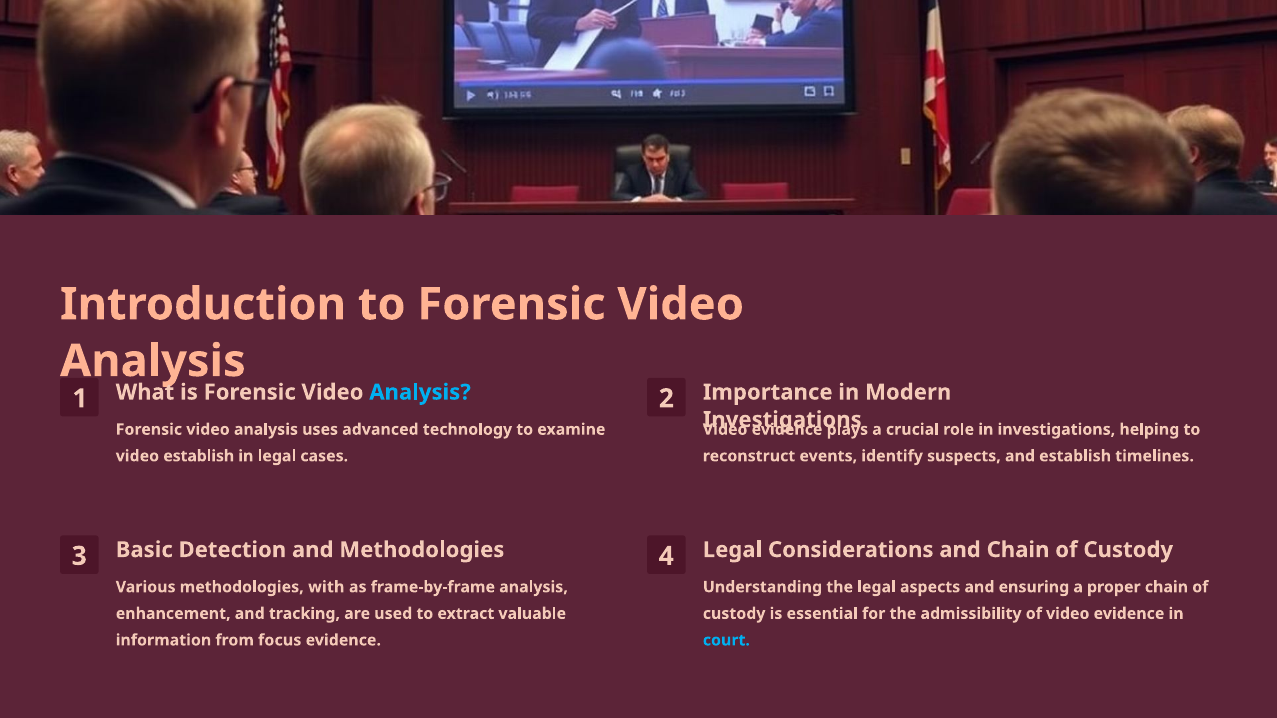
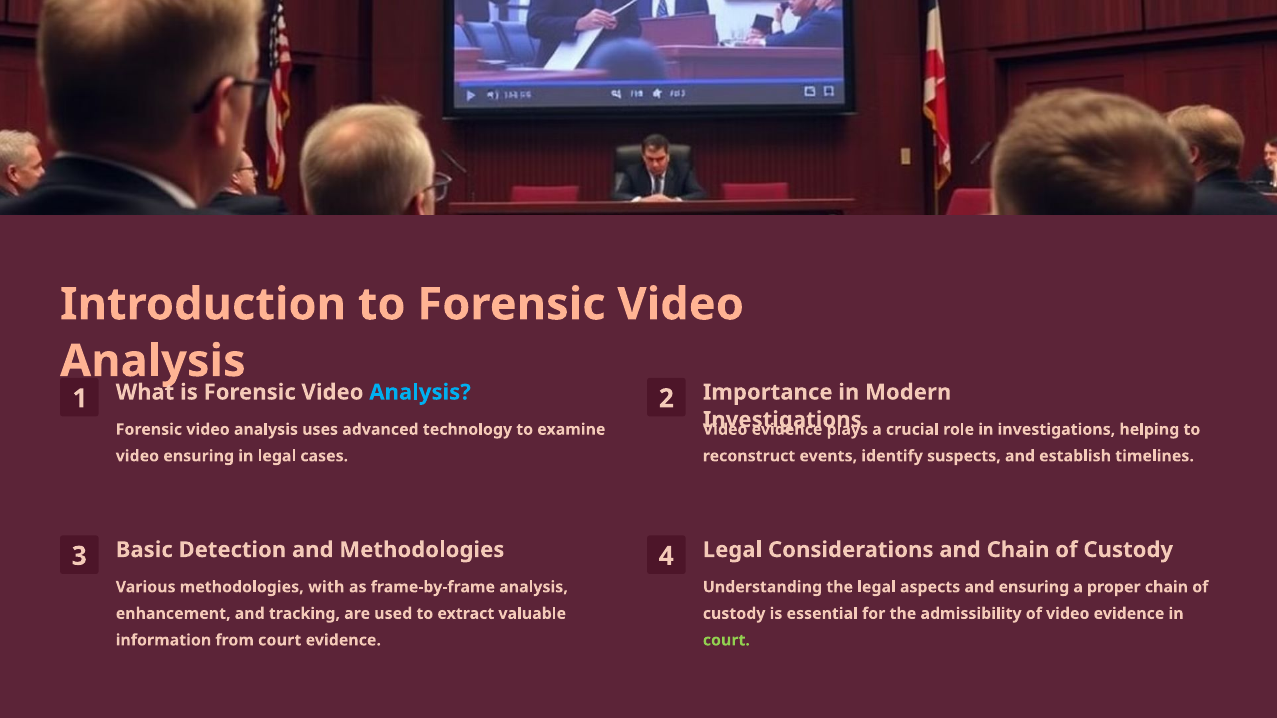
video establish: establish -> ensuring (199, 456)
from focus: focus -> court (280, 640)
court colour: light blue -> light green (726, 640)
